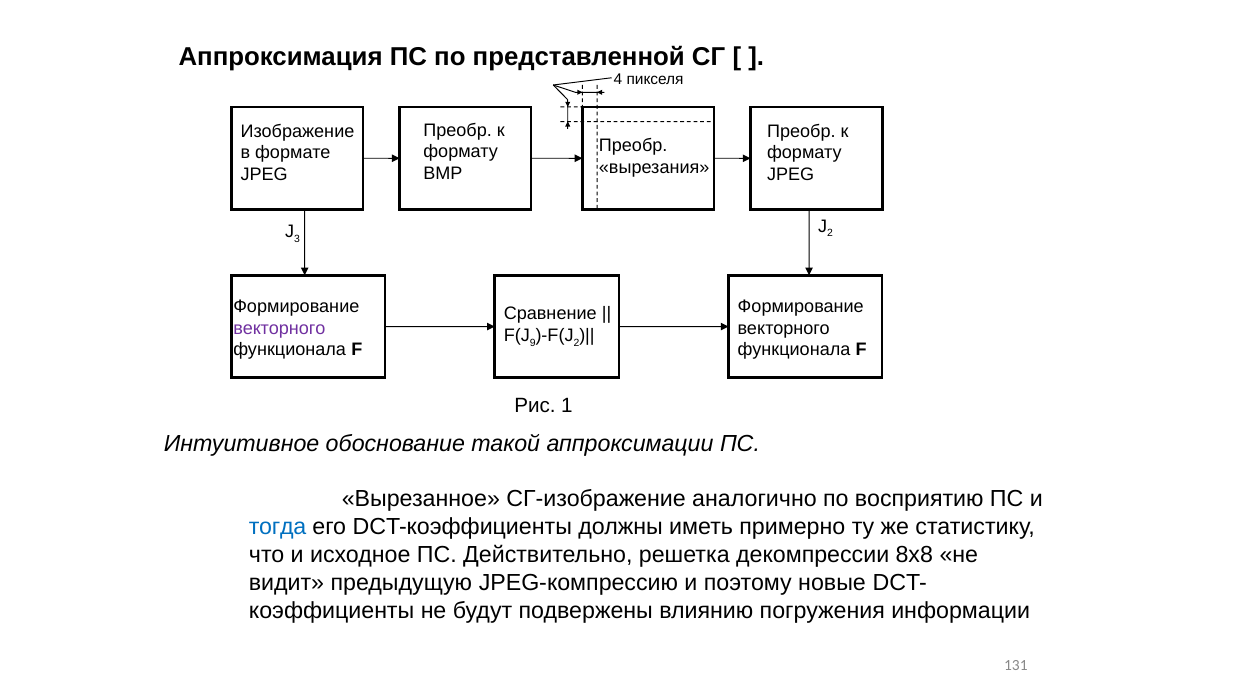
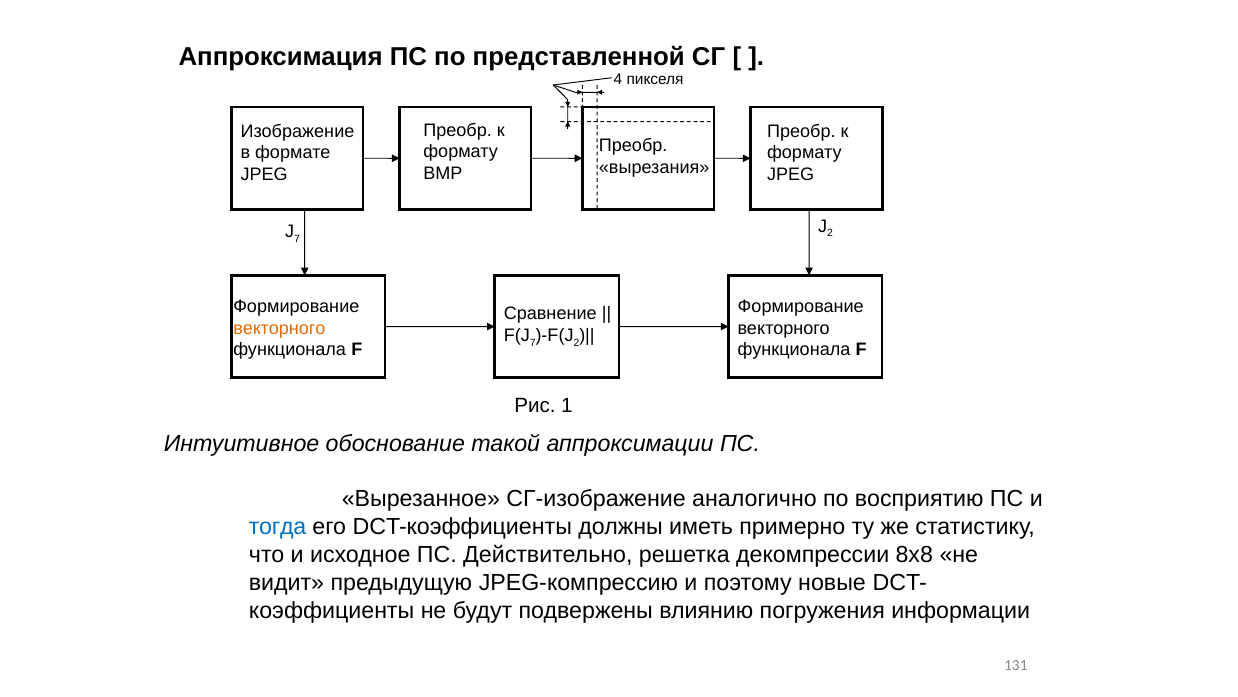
3: 3 -> 7 (297, 239)
векторного colour: purple -> orange (279, 328)
9: 9 -> 7 (533, 342)
